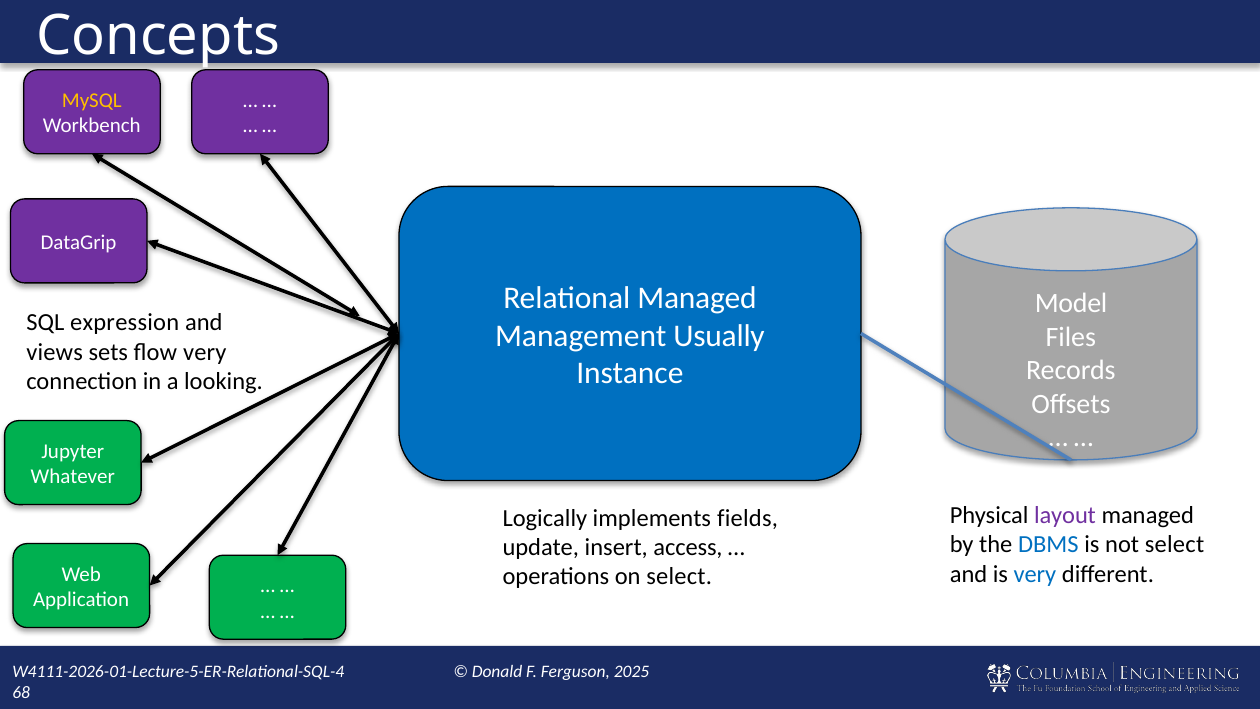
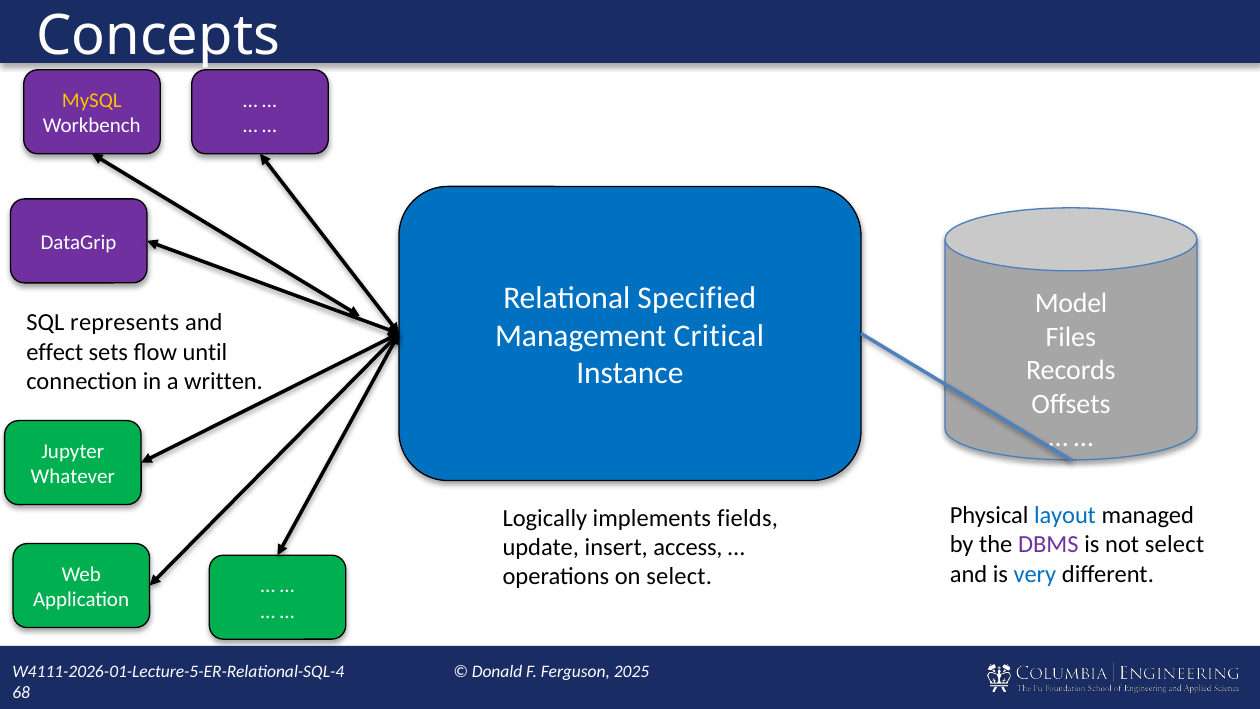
Relational Managed: Managed -> Specified (697, 298)
expression: expression -> represents (125, 323)
Usually: Usually -> Critical (719, 336)
views: views -> effect (55, 352)
flow very: very -> until (205, 352)
looking: looking -> written (223, 381)
layout colour: purple -> blue (1065, 515)
DBMS colour: blue -> purple (1048, 545)
